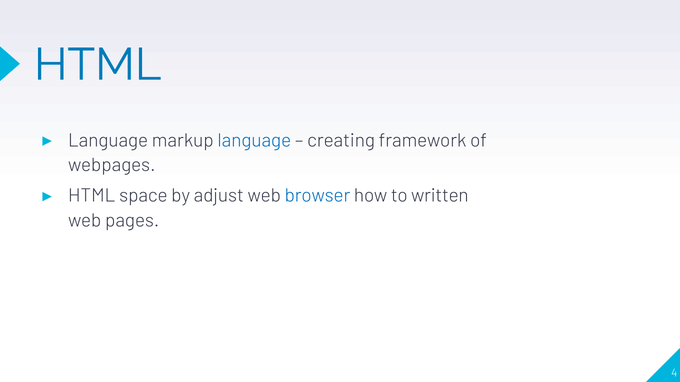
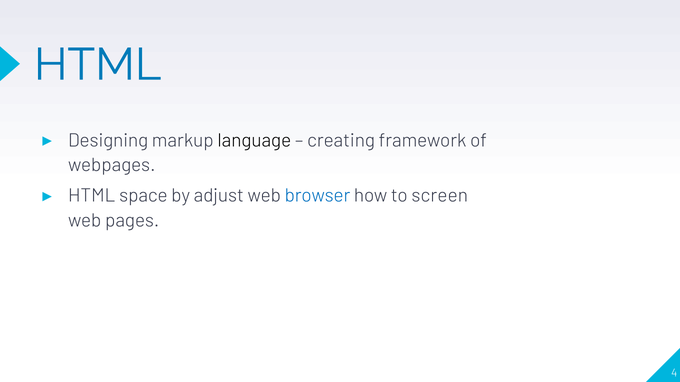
Language: Language -> Designing (108, 140)
language colour: blue -> black (254, 140)
written: written -> screen (440, 196)
